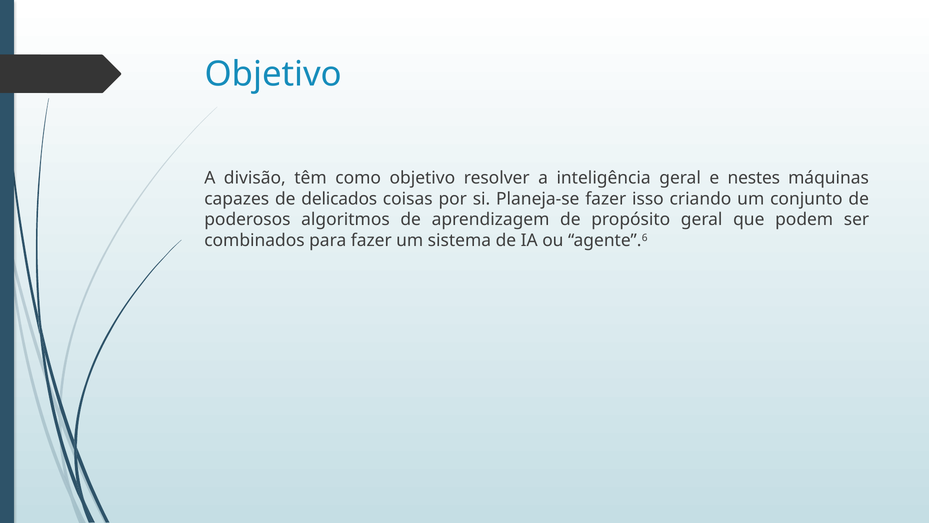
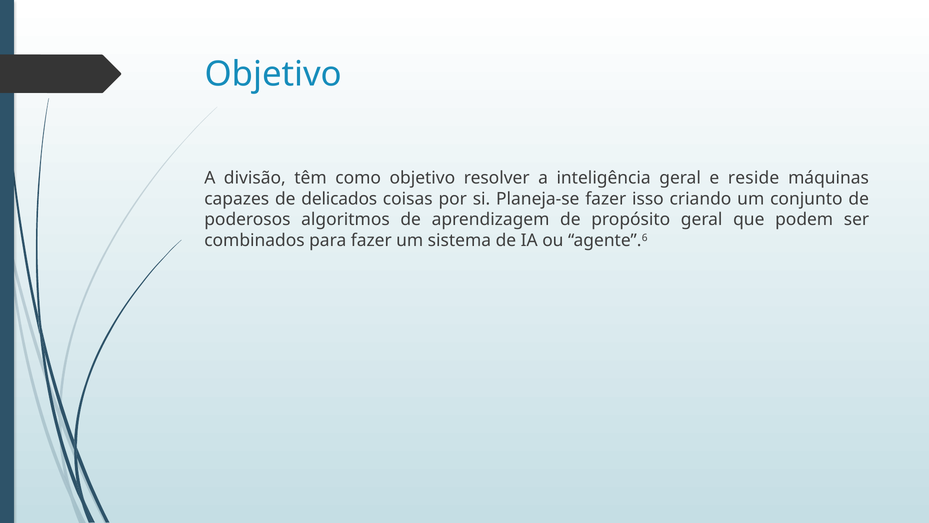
nestes: nestes -> reside (754, 178)
